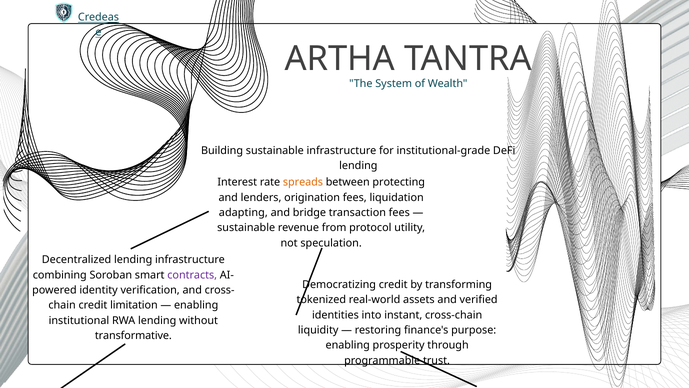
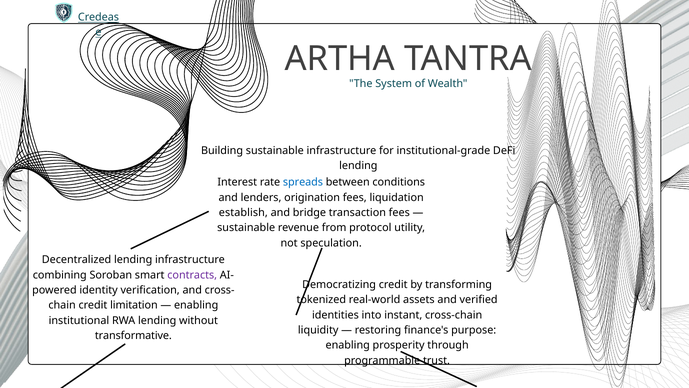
spreads colour: orange -> blue (303, 182)
protecting: protecting -> conditions (399, 182)
adapting: adapting -> establish (243, 212)
